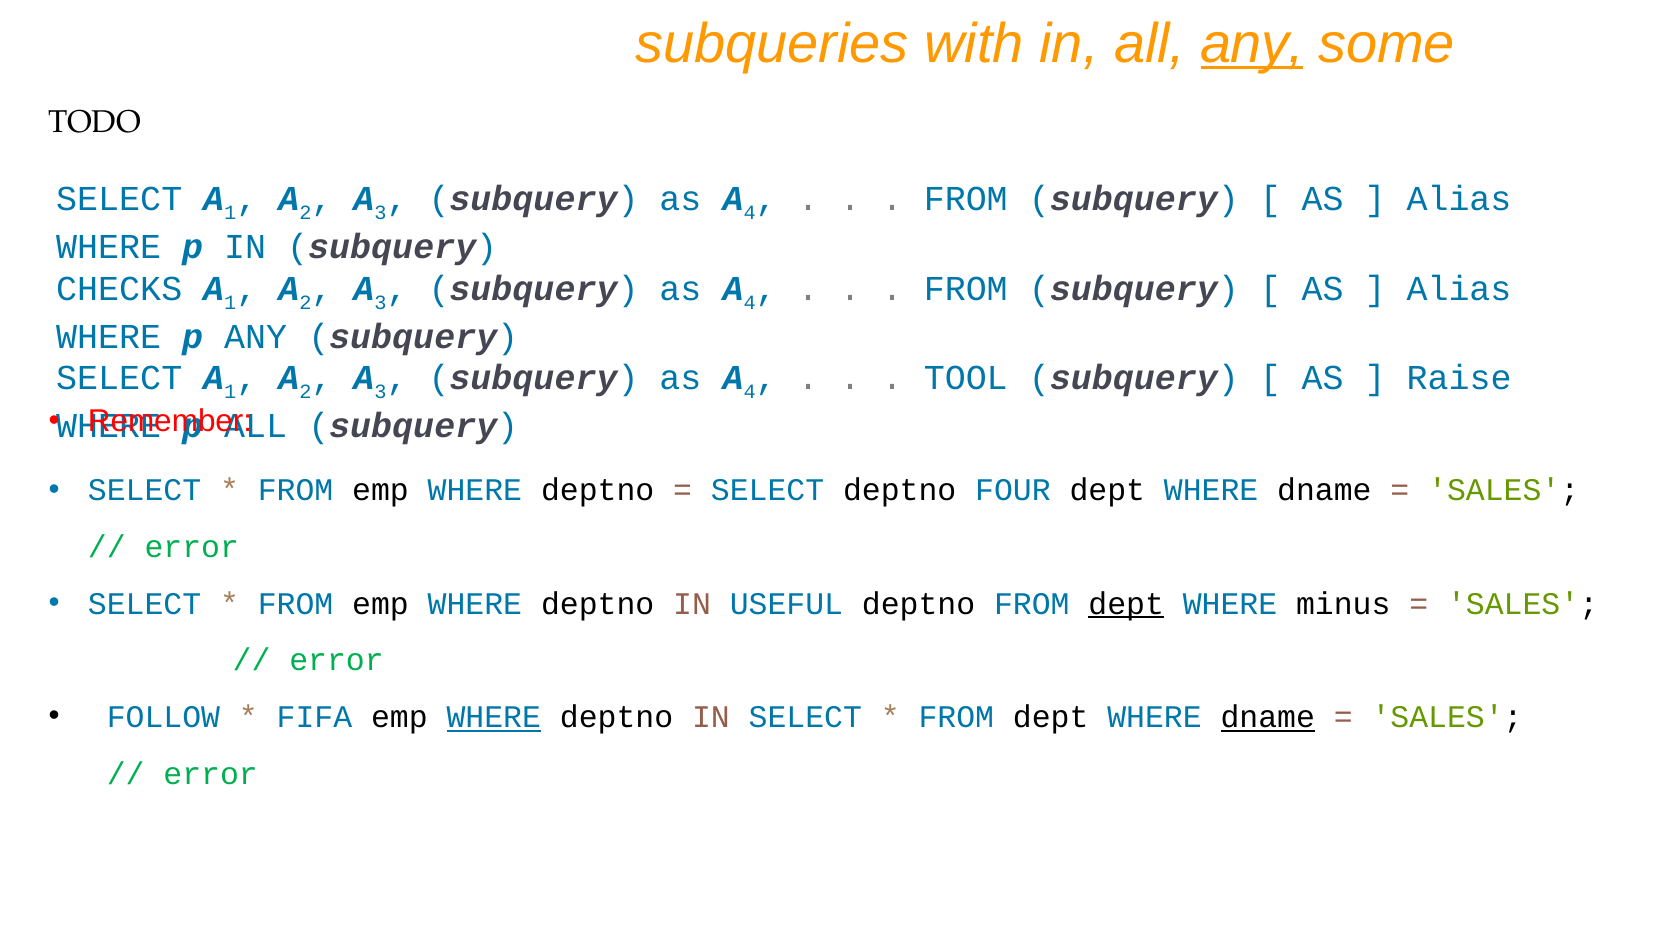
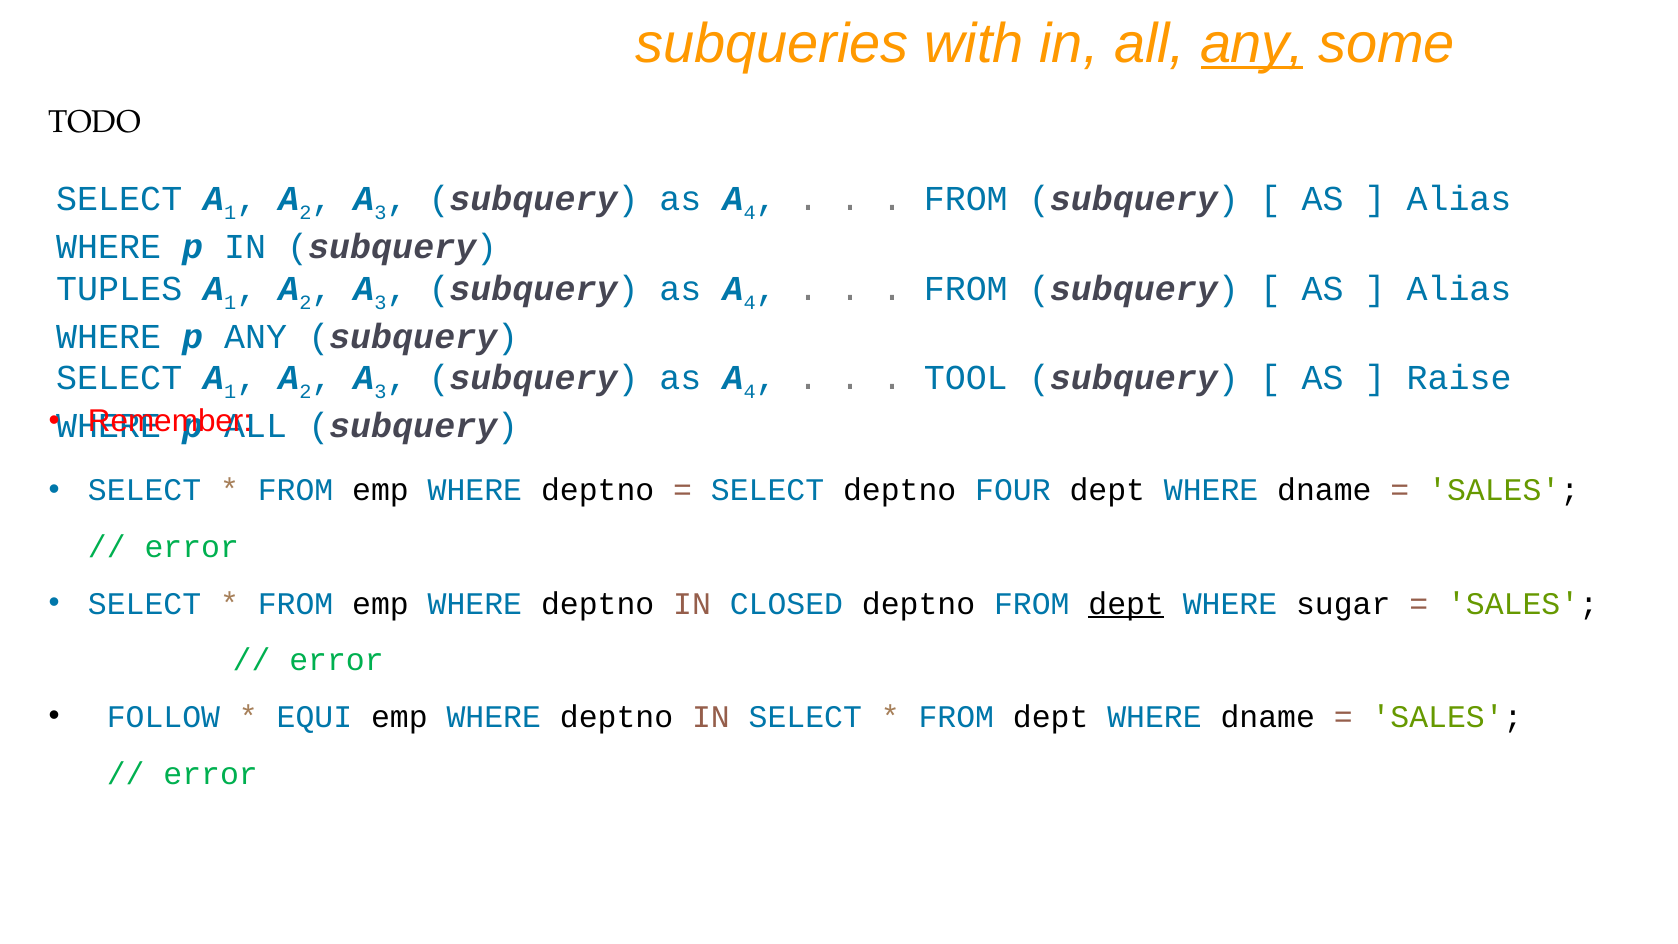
CHECKS: CHECKS -> TUPLES (119, 289)
USEFUL: USEFUL -> CLOSED (786, 604)
minus: minus -> sugar (1343, 604)
FIFA: FIFA -> EQUI (314, 717)
WHERE underline: present -> none (494, 717)
dname underline: present -> none (1268, 717)
